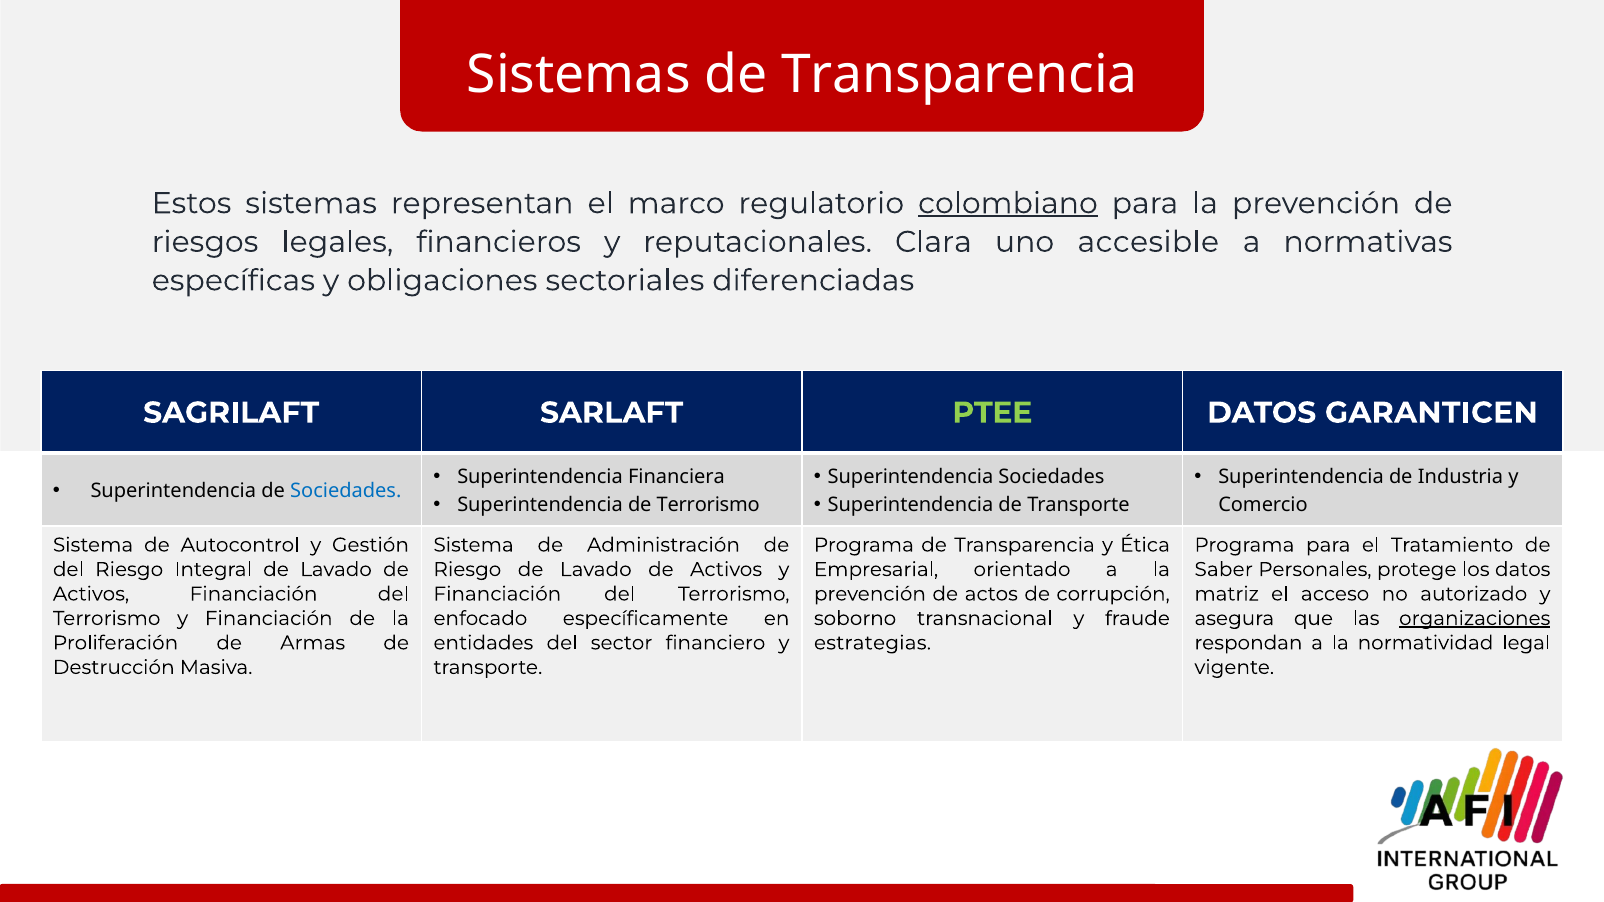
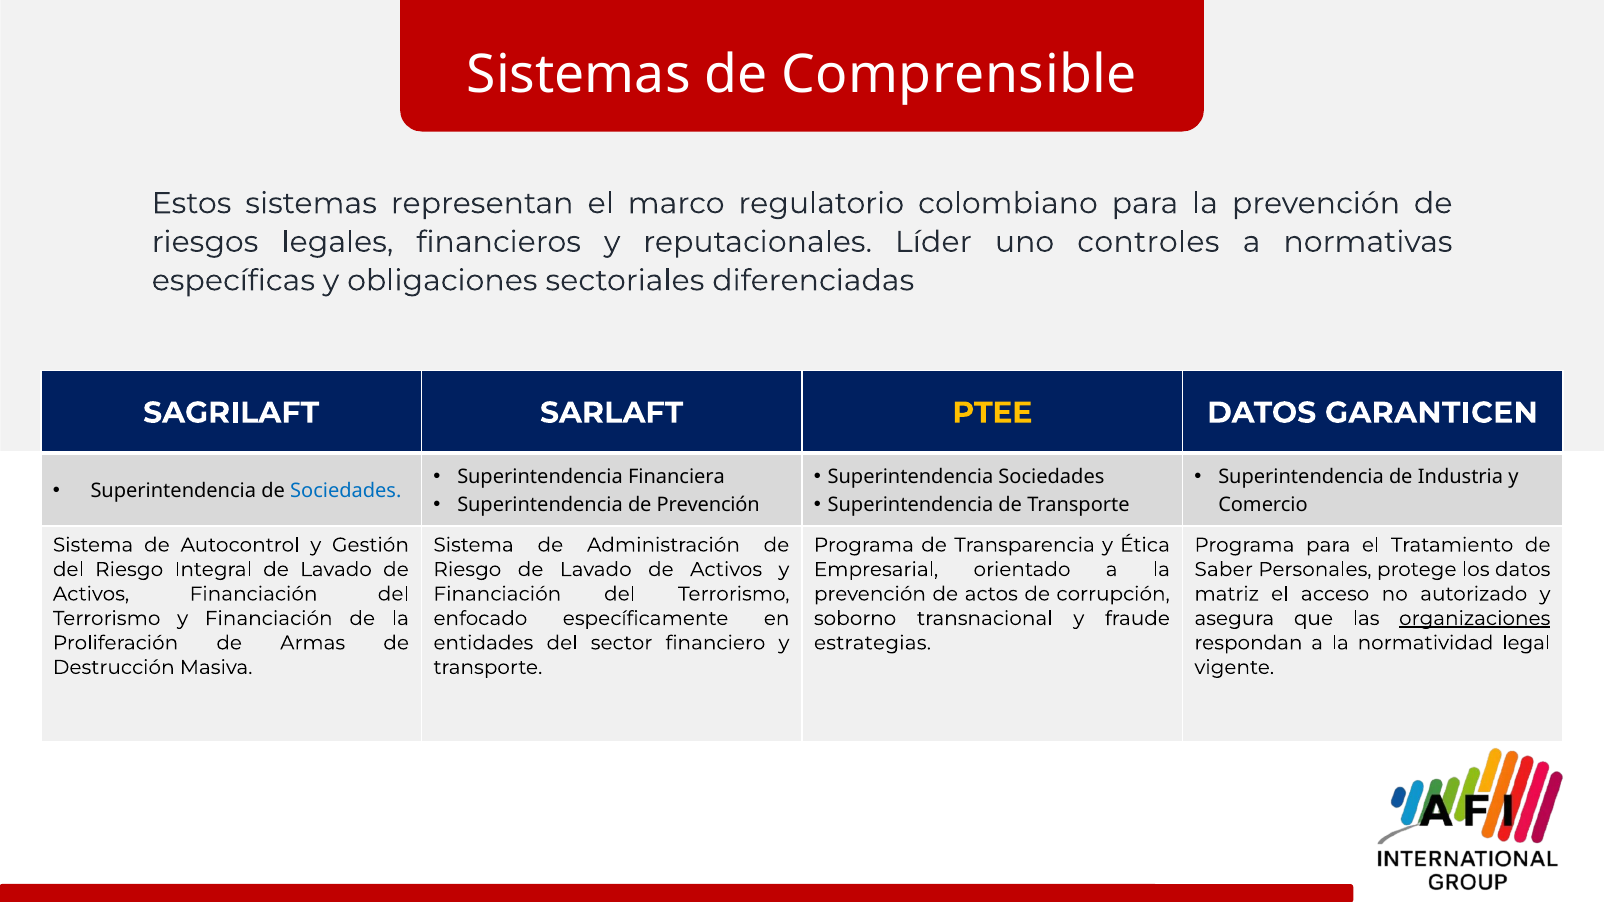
Sistemas de Transparencia: Transparencia -> Comprensible (959, 75)
colombiano underline: present -> none (1008, 203)
Clara: Clara -> Líder (933, 242)
accesible: accesible -> controles (1148, 242)
PTEE colour: light green -> yellow (992, 413)
de Terrorismo: Terrorismo -> Prevención (708, 505)
